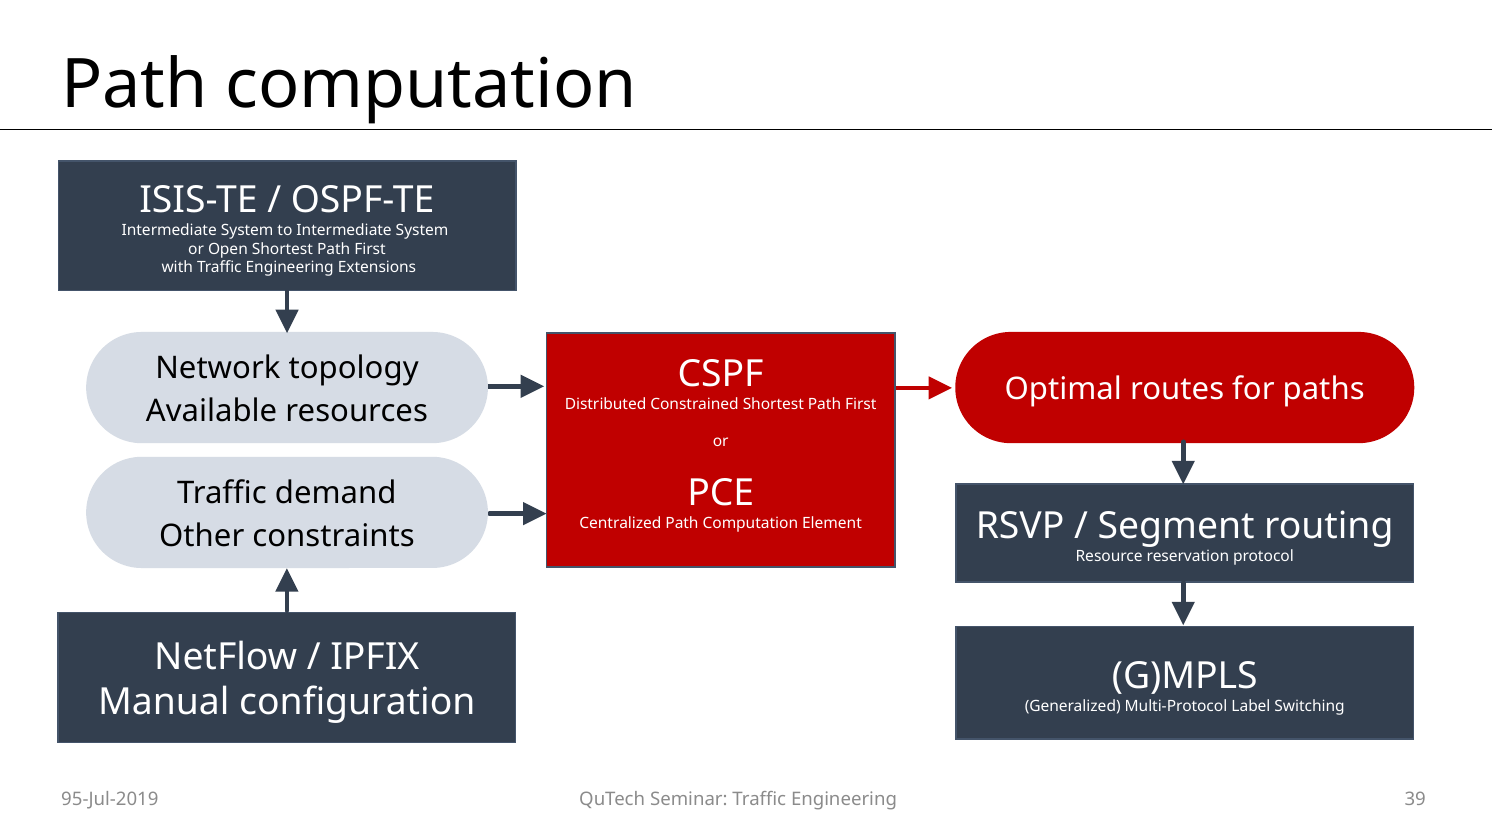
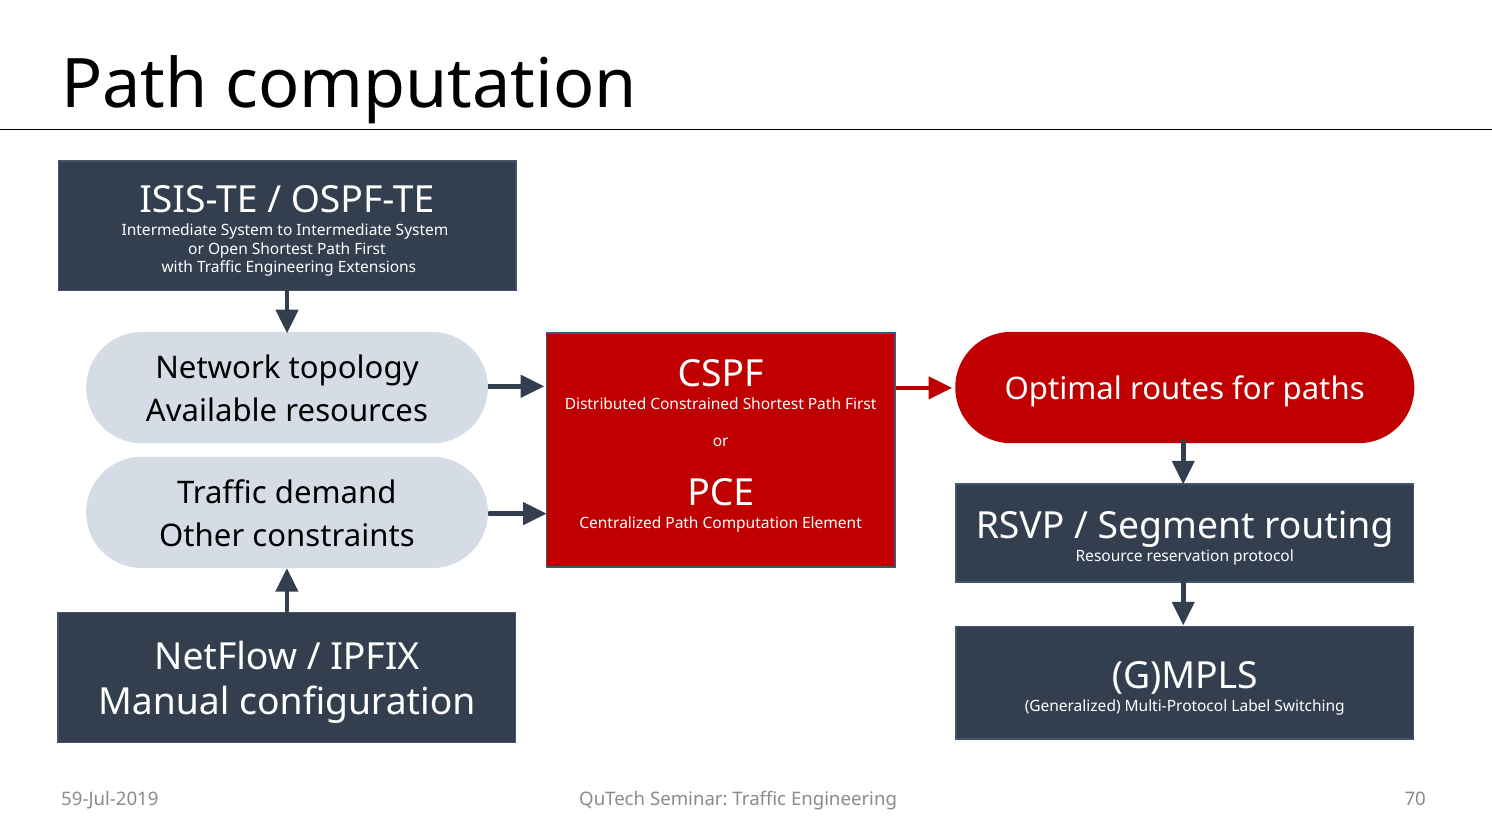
95-Jul-2019: 95-Jul-2019 -> 59-Jul-2019 (110, 800)
39: 39 -> 70 (1415, 800)
